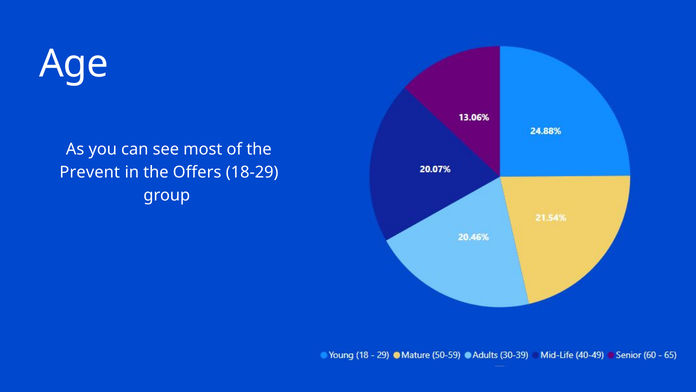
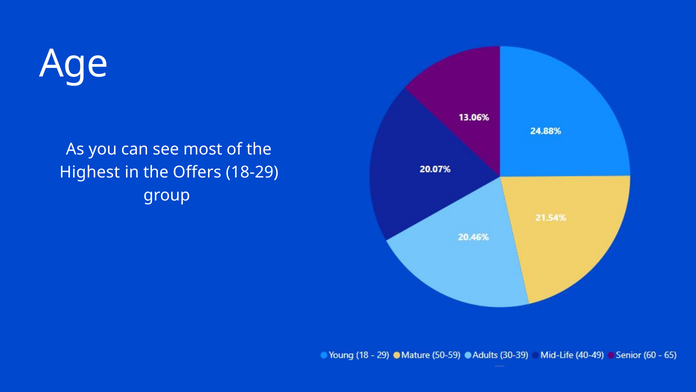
Prevent: Prevent -> Highest (90, 172)
